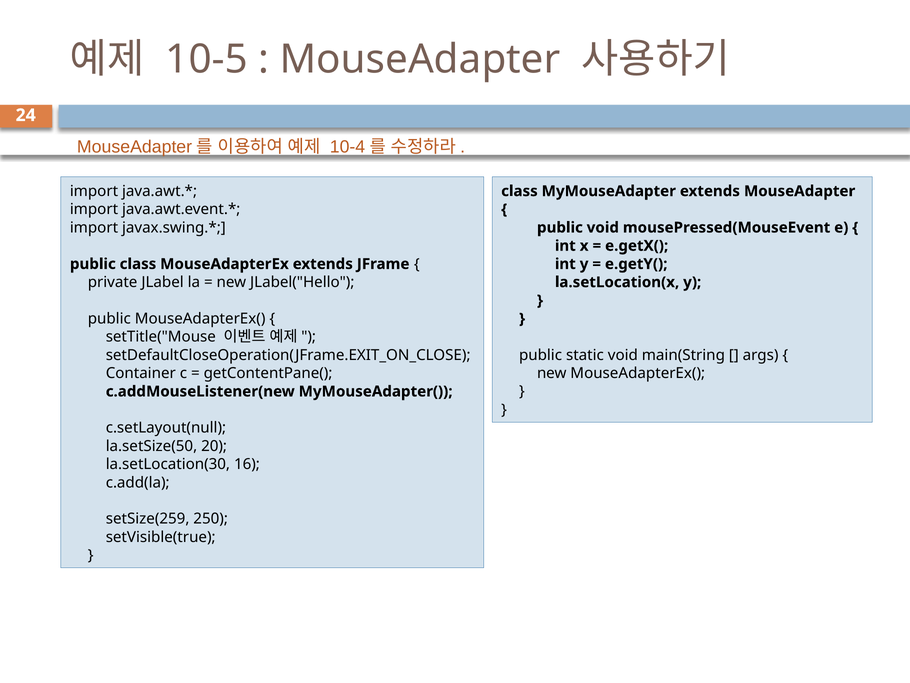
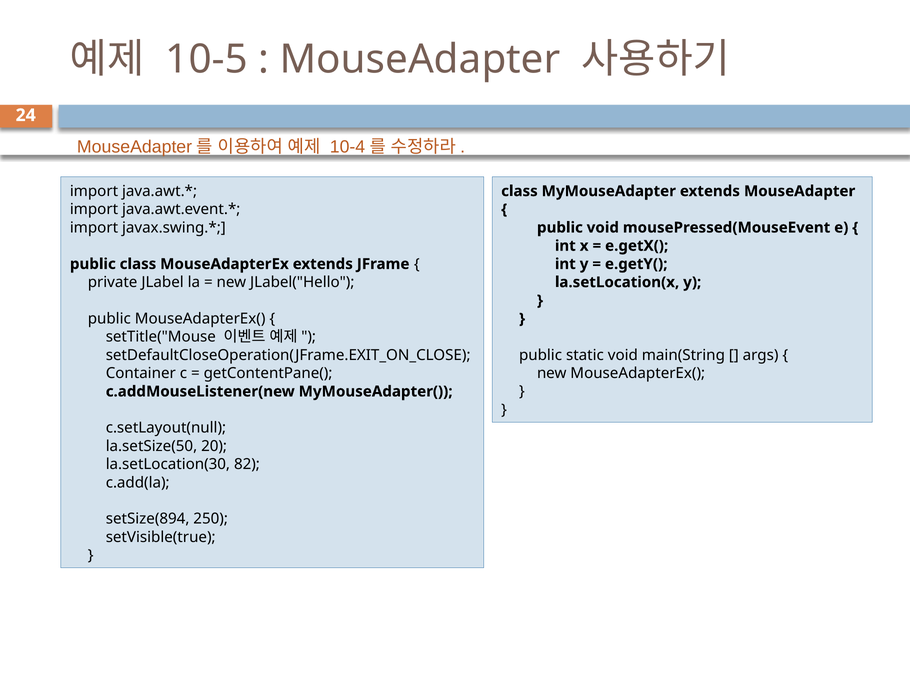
16: 16 -> 82 (247, 464)
setSize(259: setSize(259 -> setSize(894 (148, 519)
